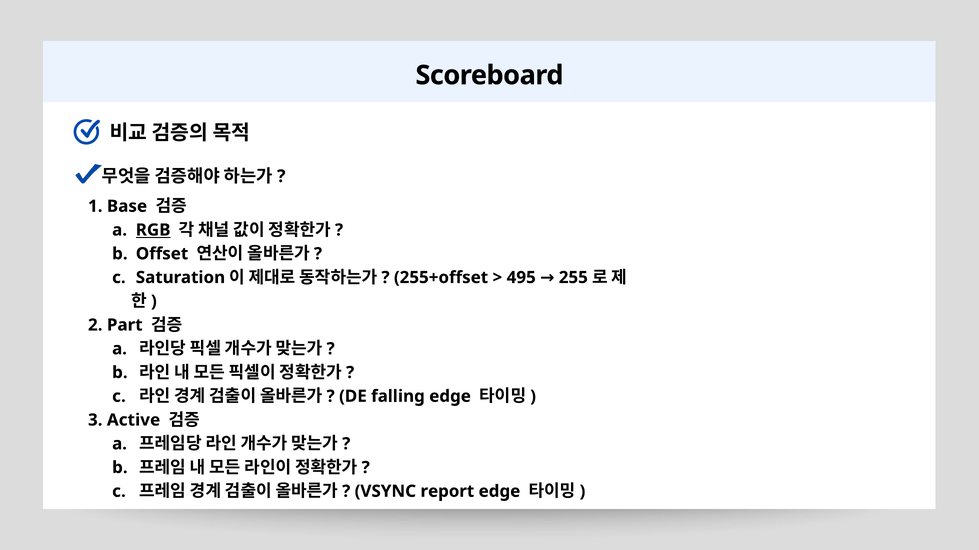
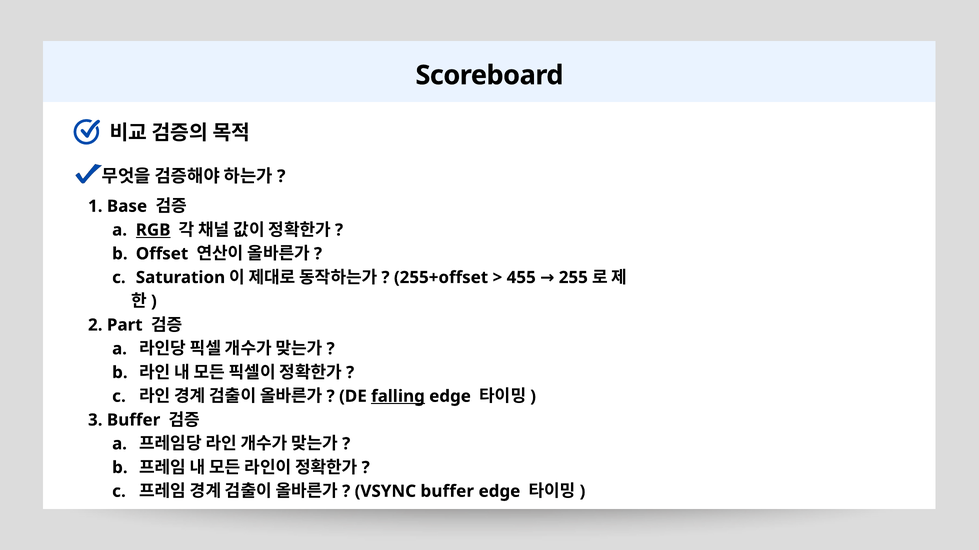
495: 495 -> 455 (521, 278)
falling underline: none -> present (398, 397)
Active: Active -> Buffer (134, 421)
VSYNC report: report -> buffer (447, 492)
